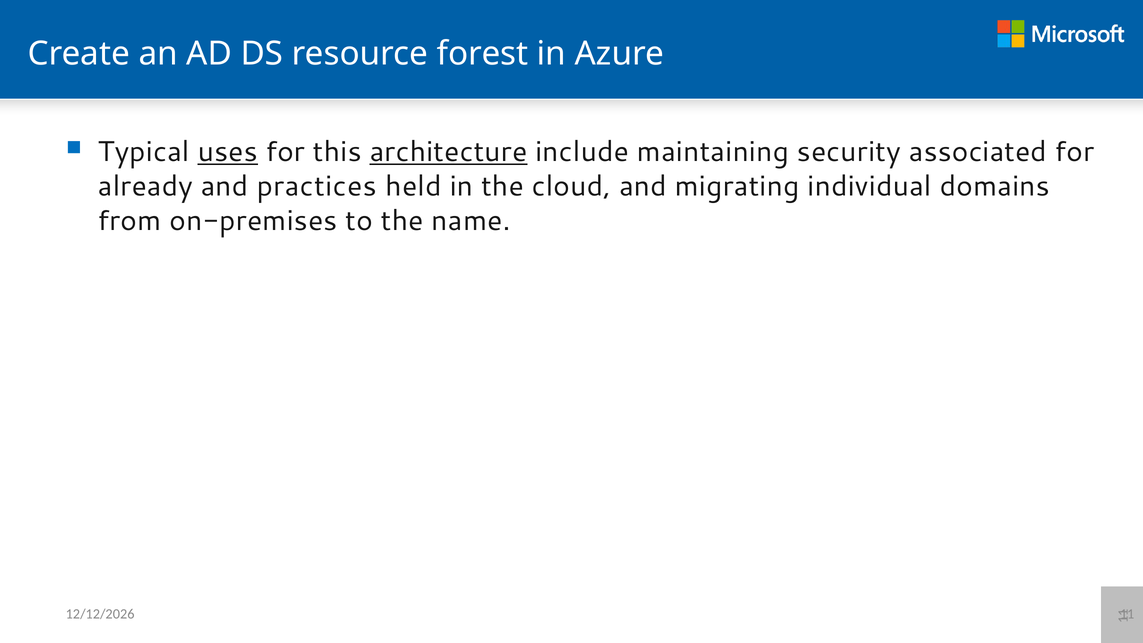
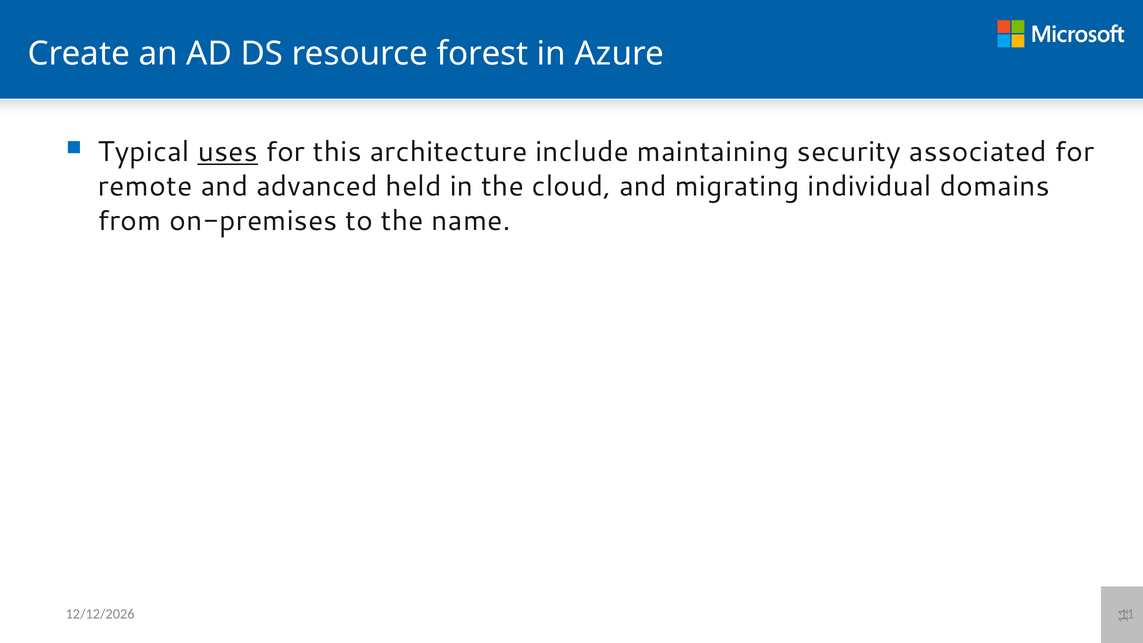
architecture underline: present -> none (448, 152)
already: already -> remote (145, 186)
practices: practices -> advanced (317, 186)
